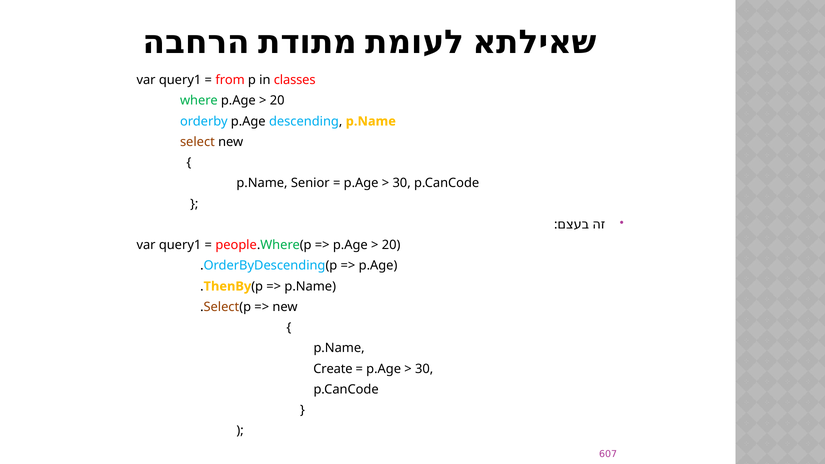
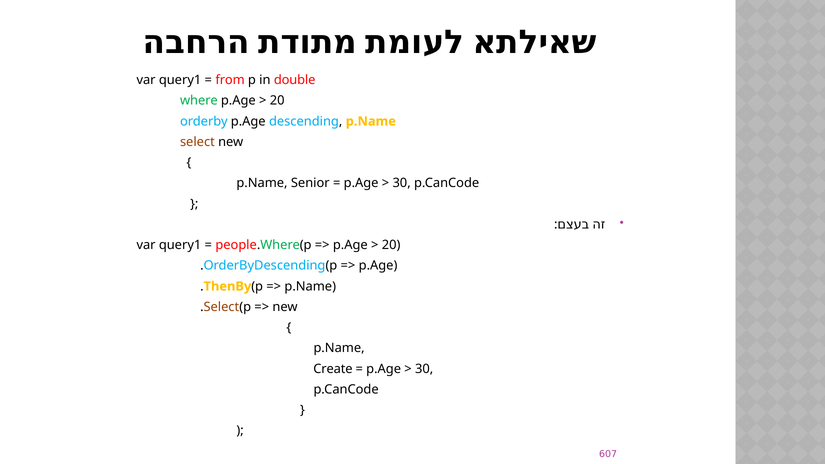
classes: classes -> double (295, 80)
